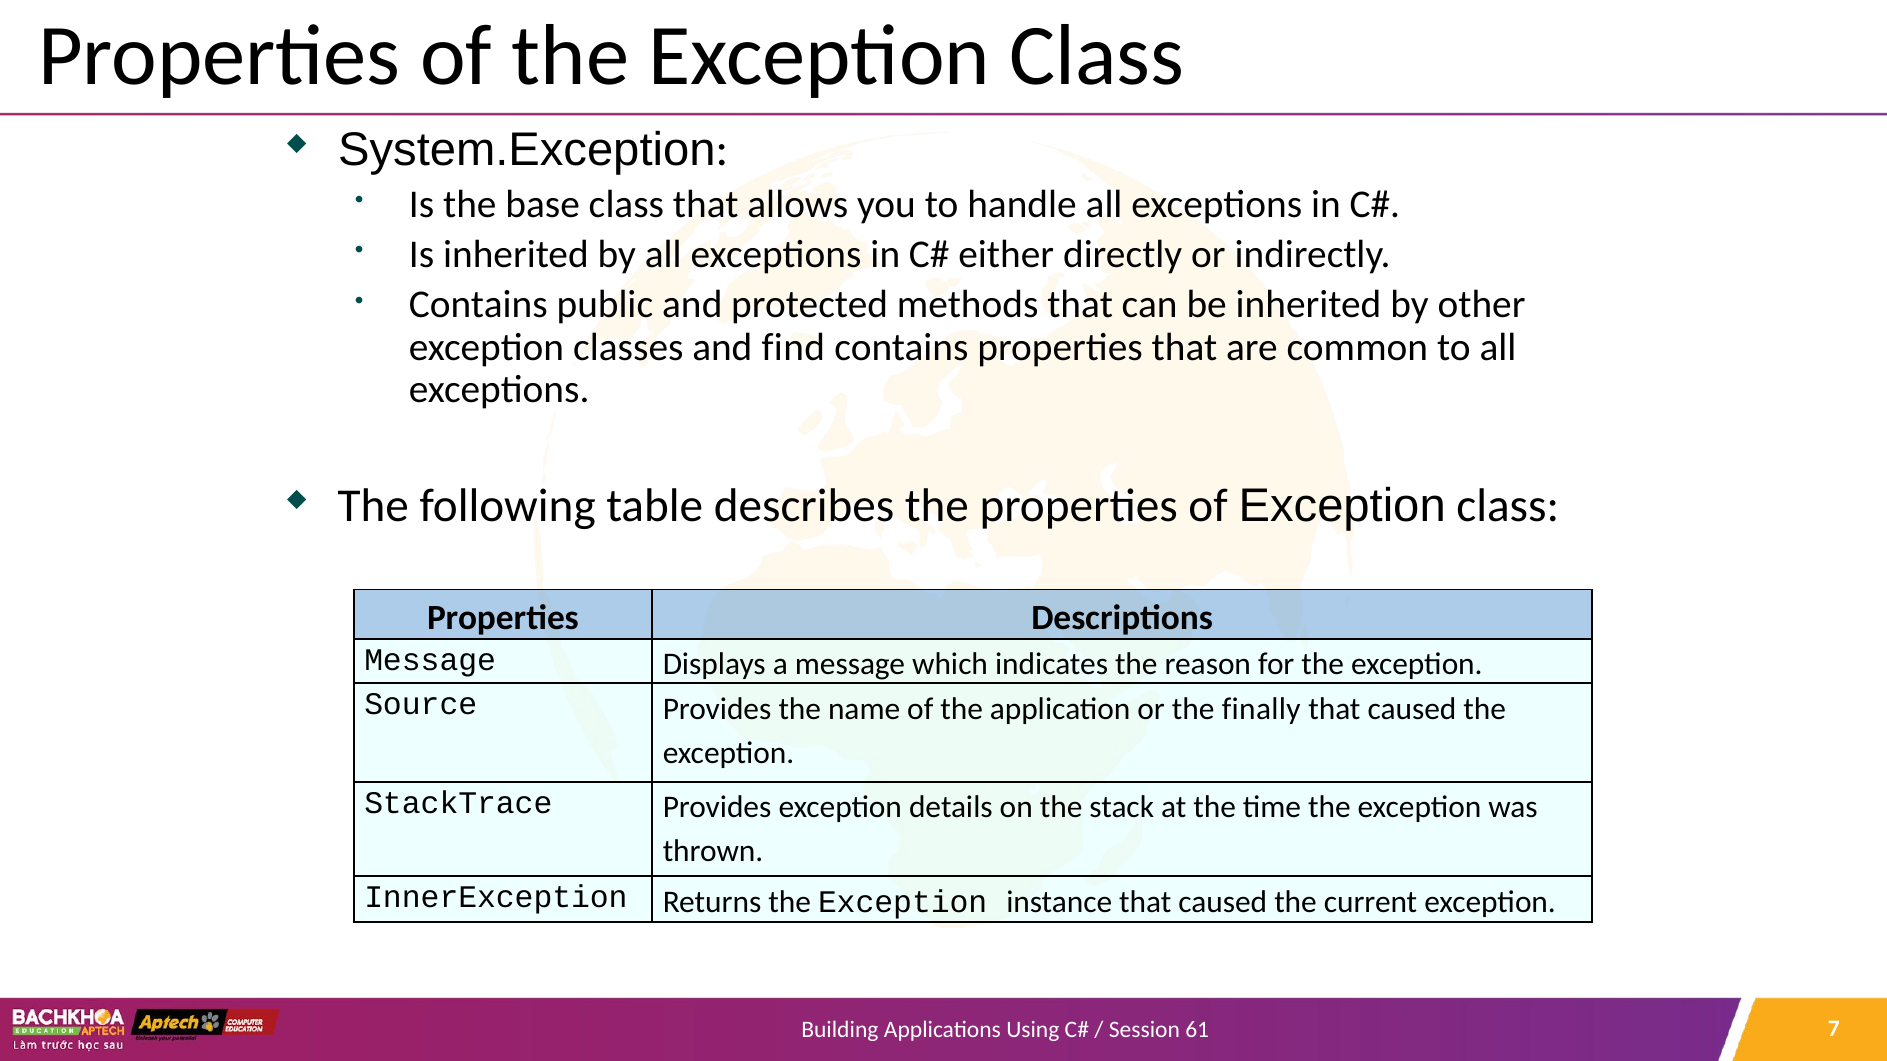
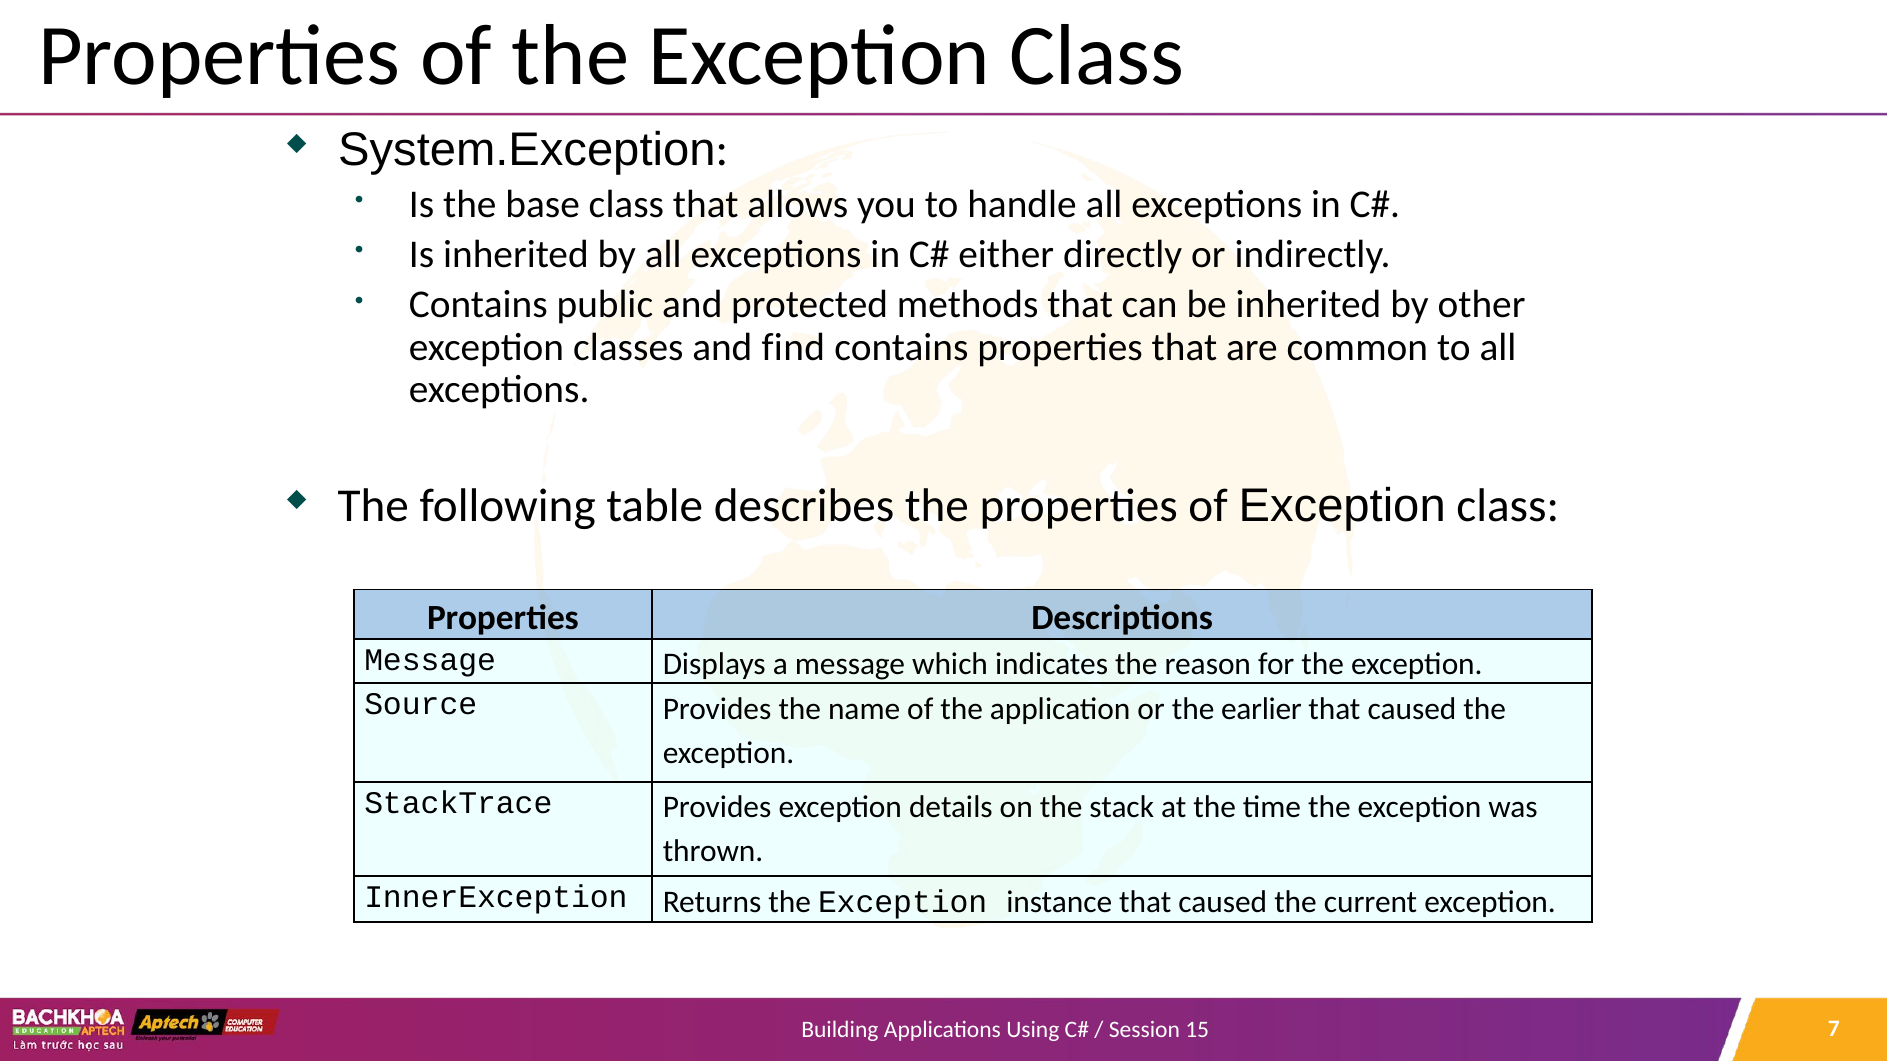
finally: finally -> earlier (1262, 709)
61: 61 -> 15 (1197, 1030)
